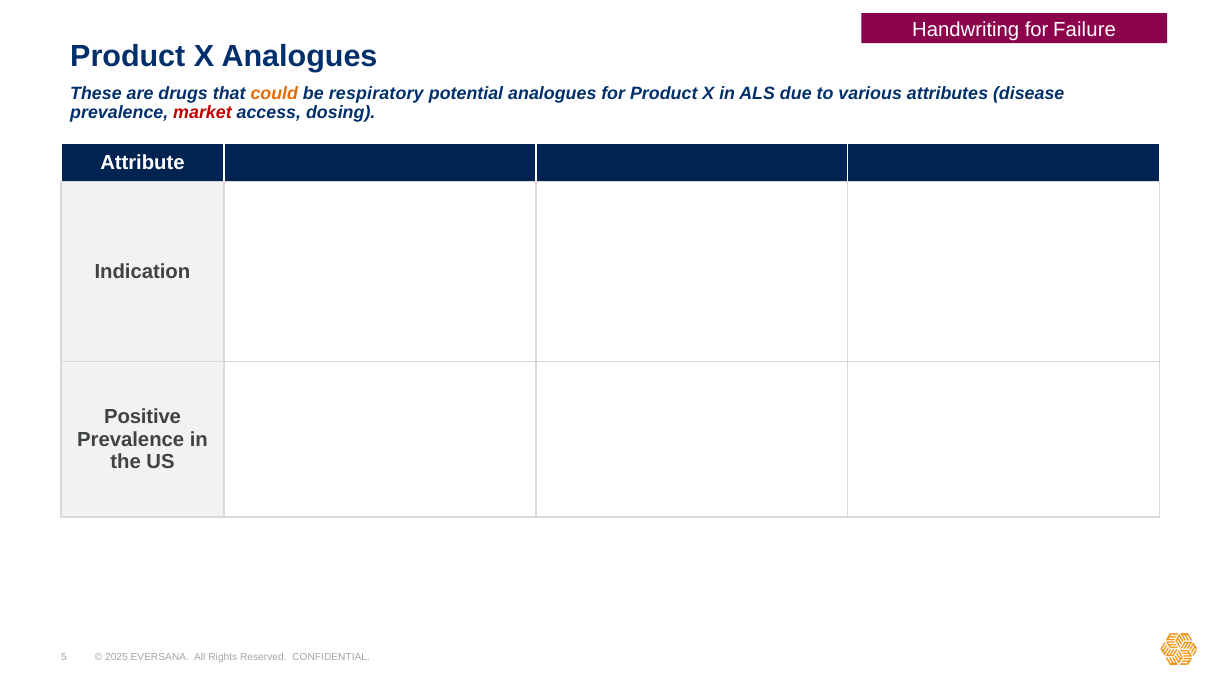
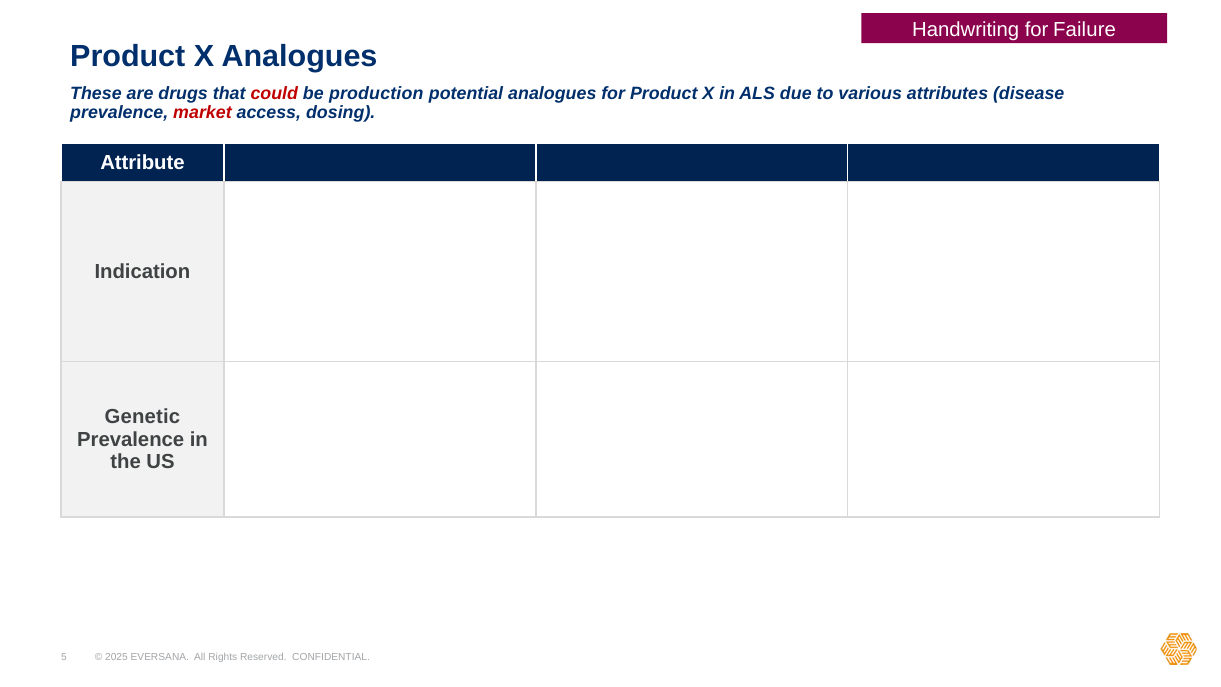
could colour: orange -> red (274, 94)
respiratory: respiratory -> production (376, 94)
Positive: Positive -> Genetic (142, 417)
